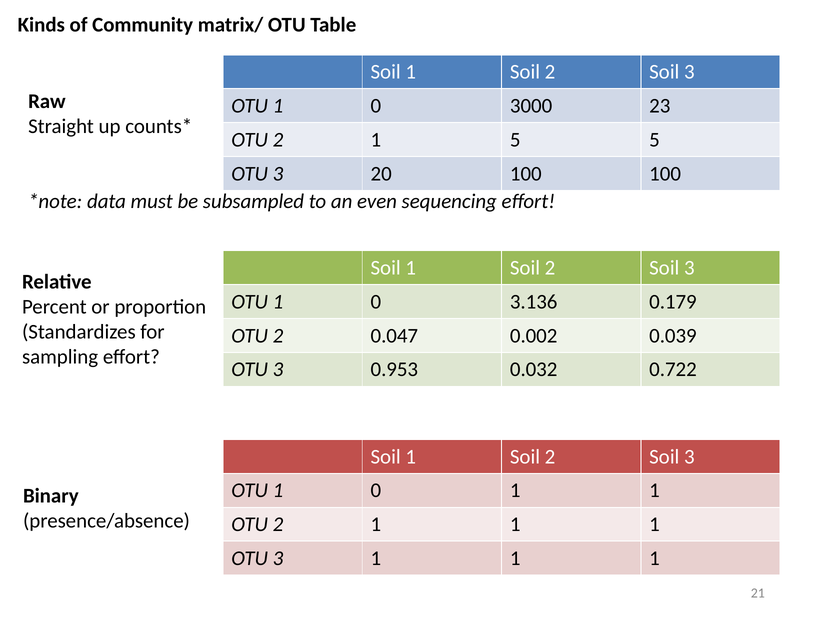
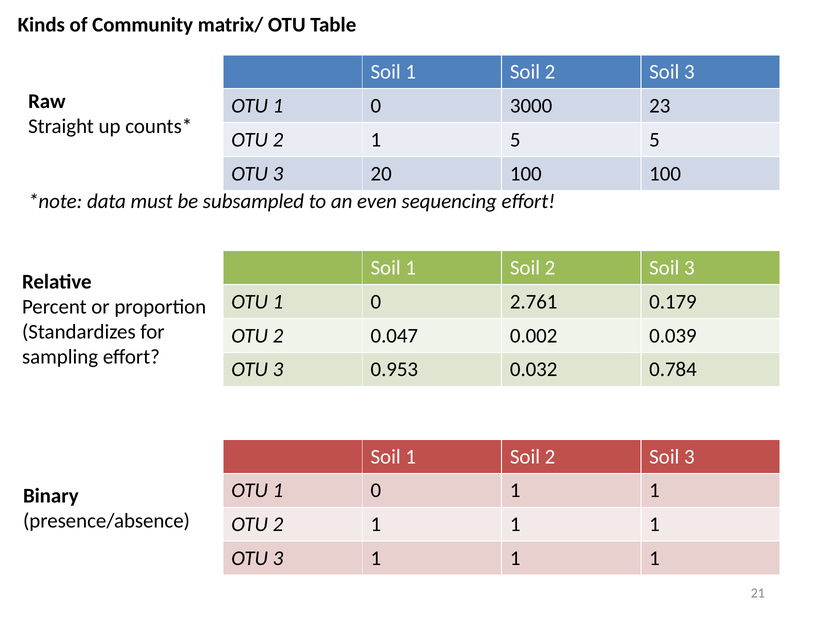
3.136: 3.136 -> 2.761 (534, 302)
0.722: 0.722 -> 0.784 (673, 370)
